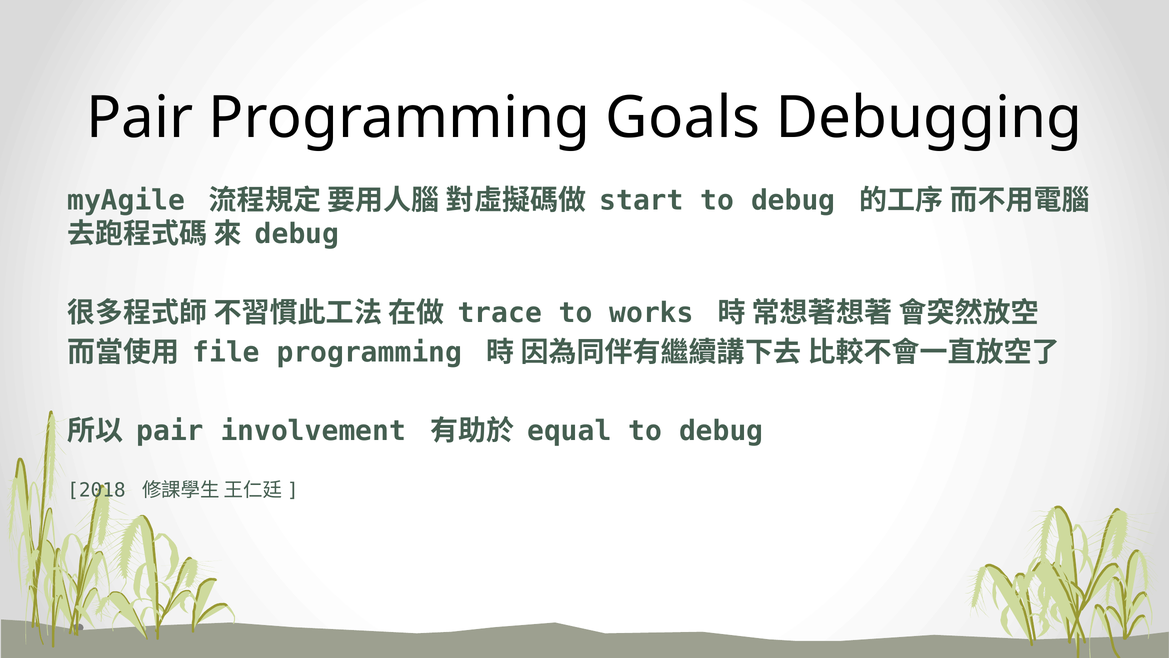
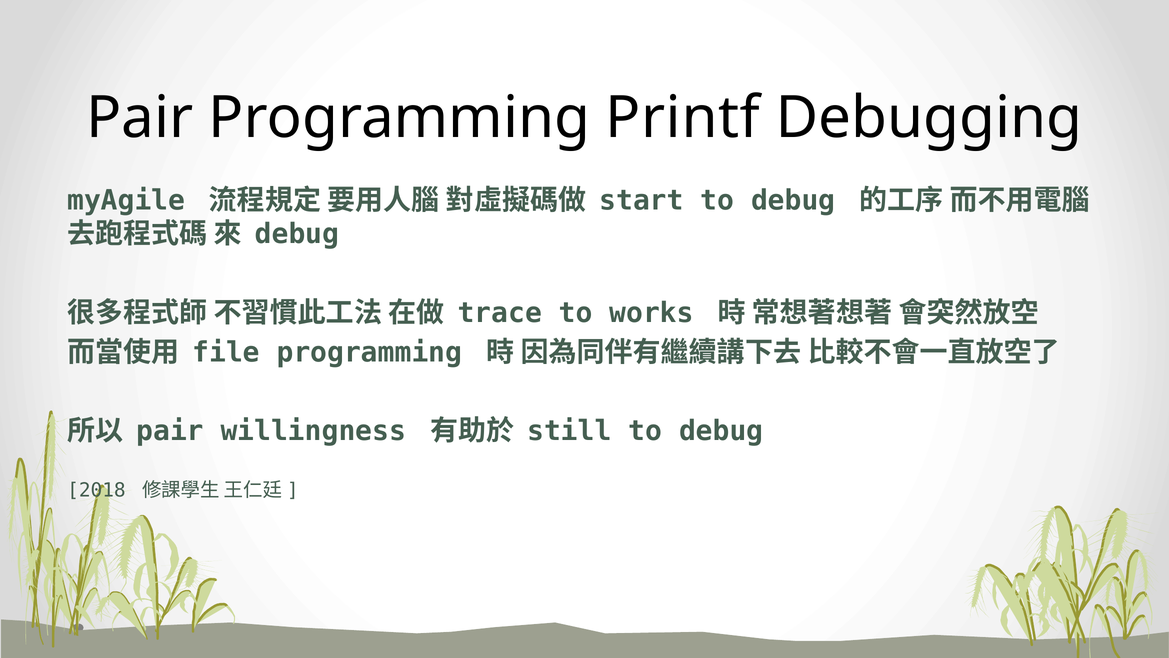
Goals: Goals -> Printf (683, 118)
involvement: involvement -> willingness (313, 431)
equal: equal -> still (569, 431)
